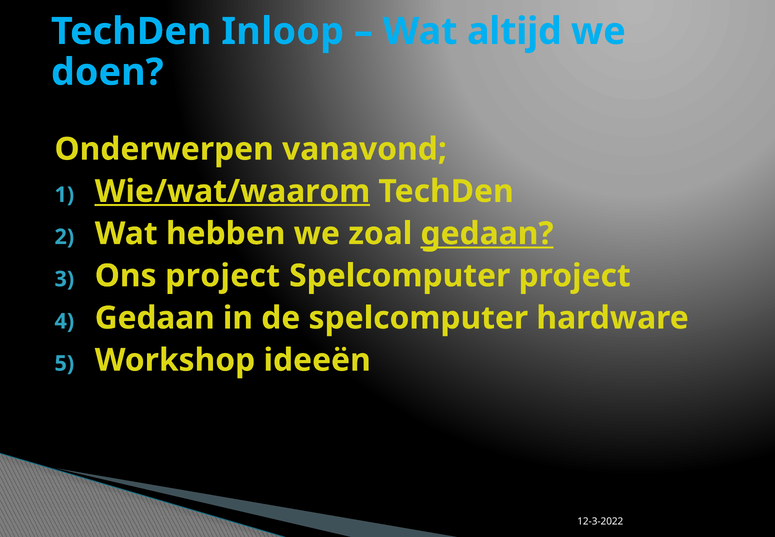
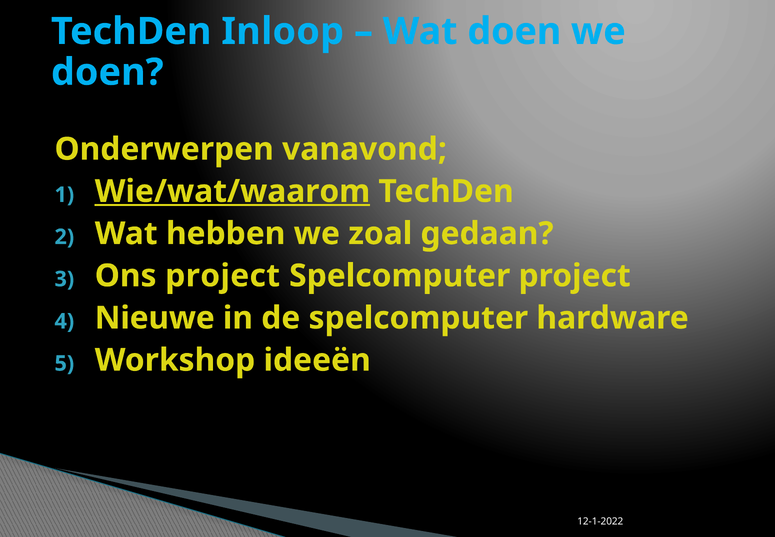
Wat altijd: altijd -> doen (514, 31)
gedaan underline: present -> none (487, 233)
Gedaan: Gedaan -> Nieuwe (155, 318)
12-3-2022: 12-3-2022 -> 12-1-2022 (600, 521)
